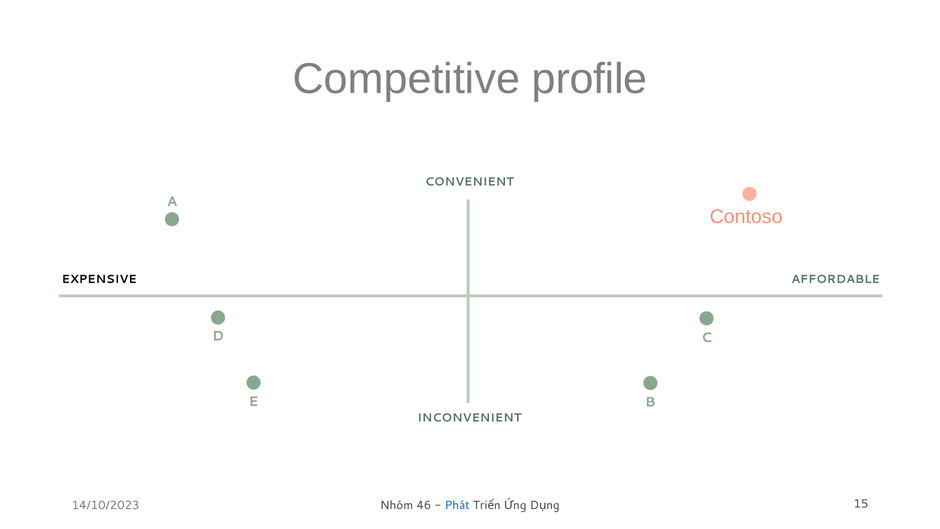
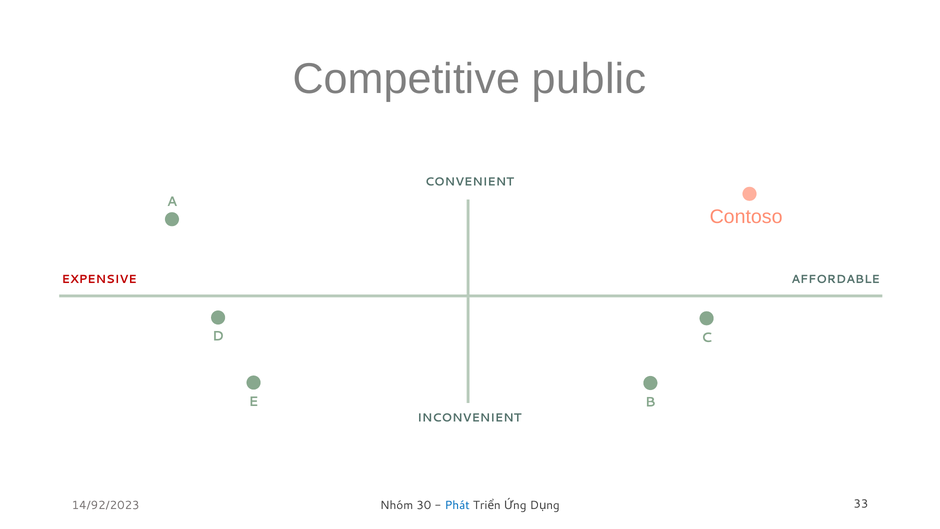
profile: profile -> public (589, 79)
EXPENSIVE colour: black -> red (99, 279)
14/10/2023: 14/10/2023 -> 14/92/2023 (106, 505)
46: 46 -> 30 (424, 505)
15: 15 -> 33 (861, 504)
